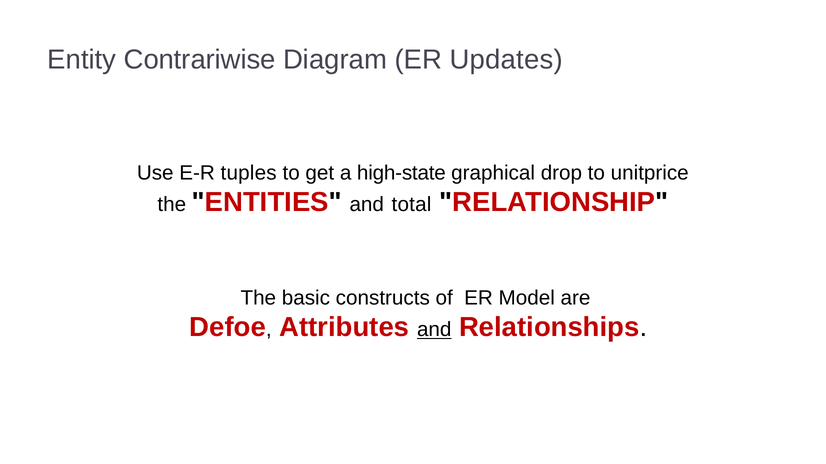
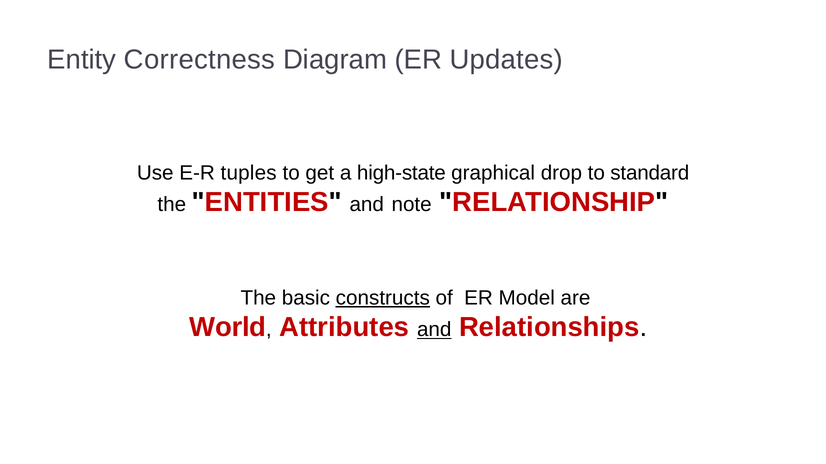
Contrariwise: Contrariwise -> Correctness (199, 60)
unitprice: unitprice -> standard (650, 173)
total: total -> note (412, 205)
constructs underline: none -> present (383, 298)
Defoe: Defoe -> World (228, 328)
